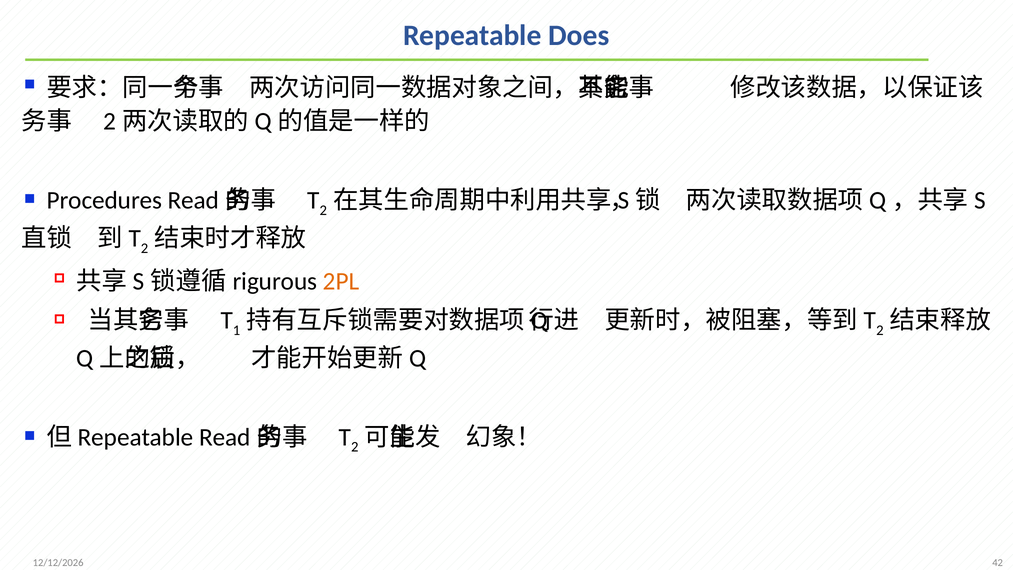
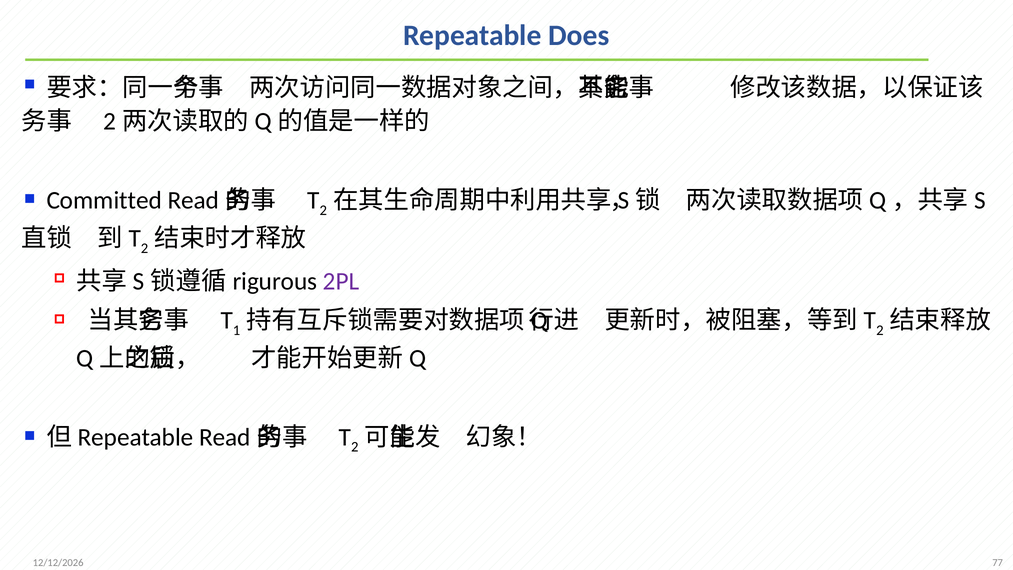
Procedures: Procedures -> Committed (104, 200)
2PL colour: orange -> purple (341, 281)
42: 42 -> 77 (998, 562)
